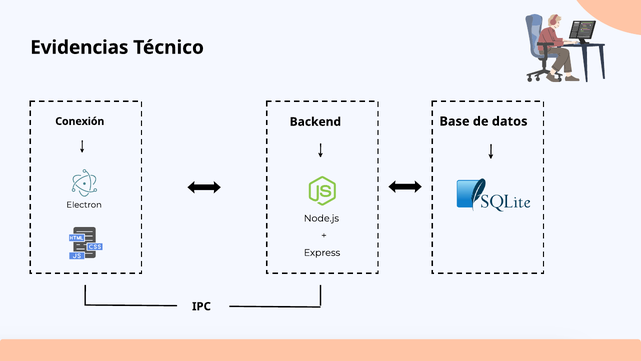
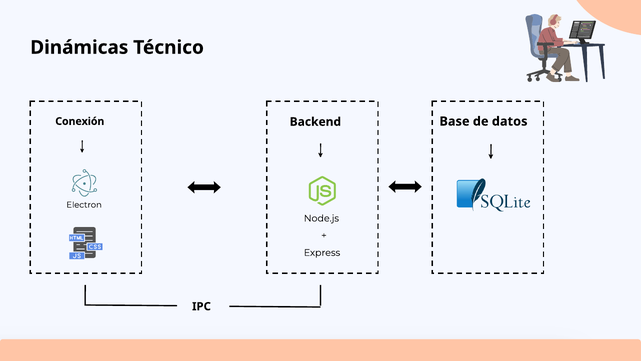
Evidencias: Evidencias -> Dinámicas (79, 47)
